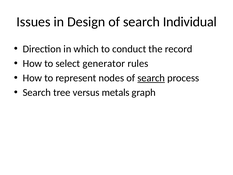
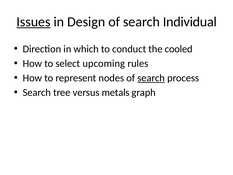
Issues underline: none -> present (33, 22)
record: record -> cooled (179, 49)
generator: generator -> upcoming (104, 63)
